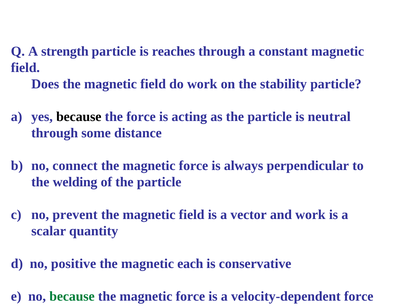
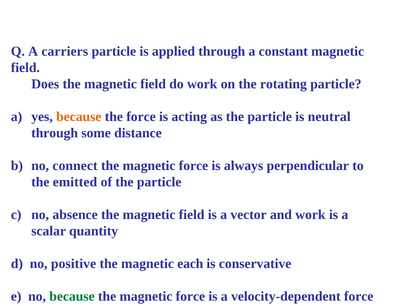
strength: strength -> carriers (65, 51)
reaches: reaches -> applied (173, 51)
stability: stability -> rotating (283, 84)
because colour: black -> orange (79, 117)
welding: welding -> emitted (75, 182)
prevent: prevent -> absence (75, 215)
